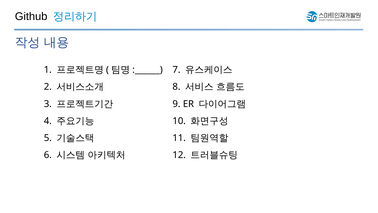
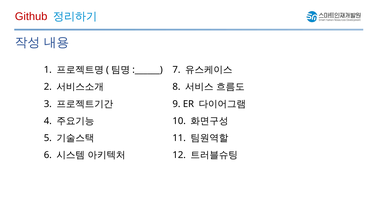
Github colour: black -> red (31, 16)
